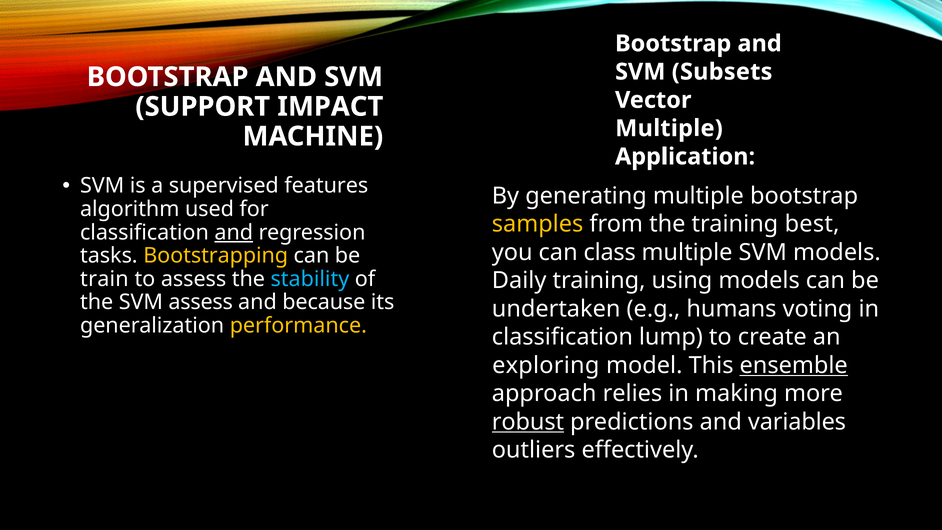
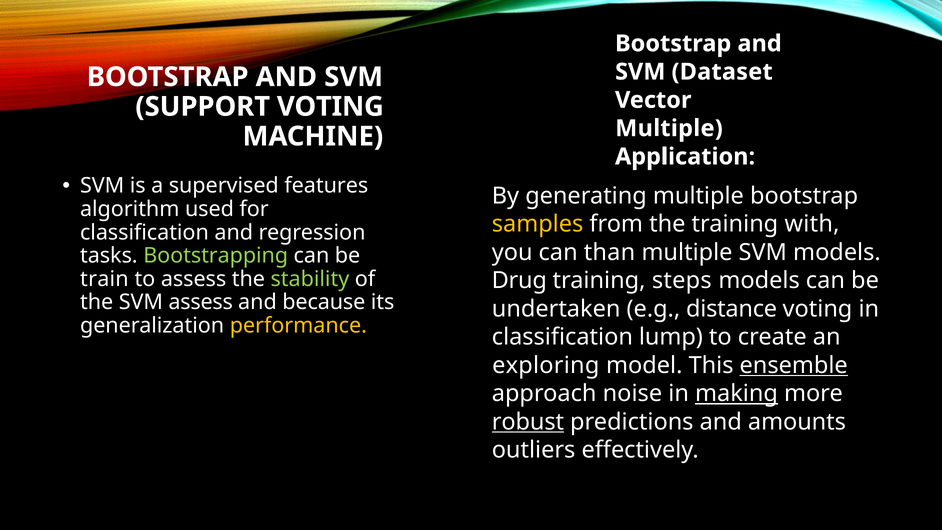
Subsets: Subsets -> Dataset (722, 72)
SUPPORT IMPACT: IMPACT -> VOTING (330, 107)
best: best -> with (812, 224)
and underline: present -> none (234, 232)
class: class -> than (609, 252)
Bootstrapping colour: yellow -> light green (216, 256)
stability colour: light blue -> light green (310, 279)
Daily: Daily -> Drug (519, 281)
using: using -> steps (682, 281)
humans: humans -> distance (732, 309)
relies: relies -> noise (632, 394)
making underline: none -> present (736, 394)
variables: variables -> amounts (797, 422)
